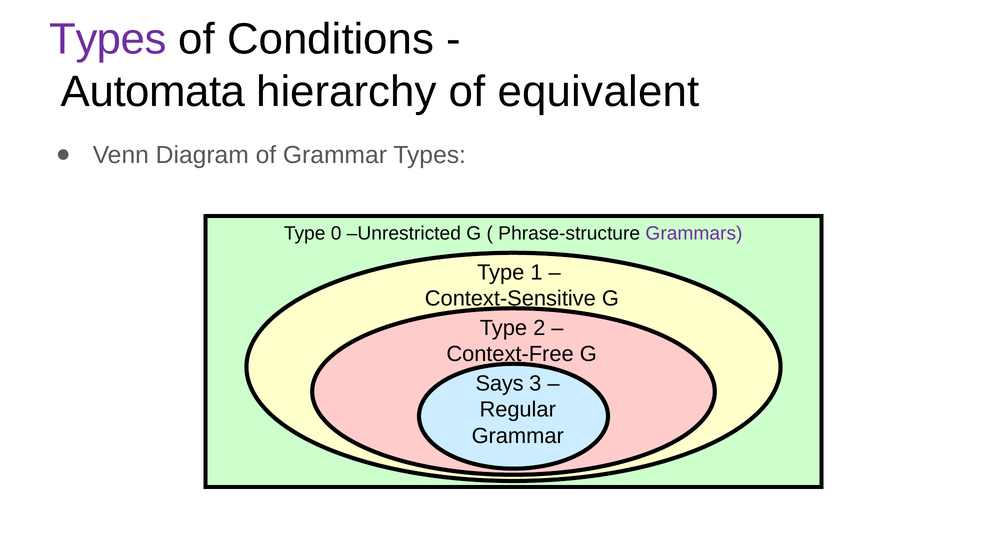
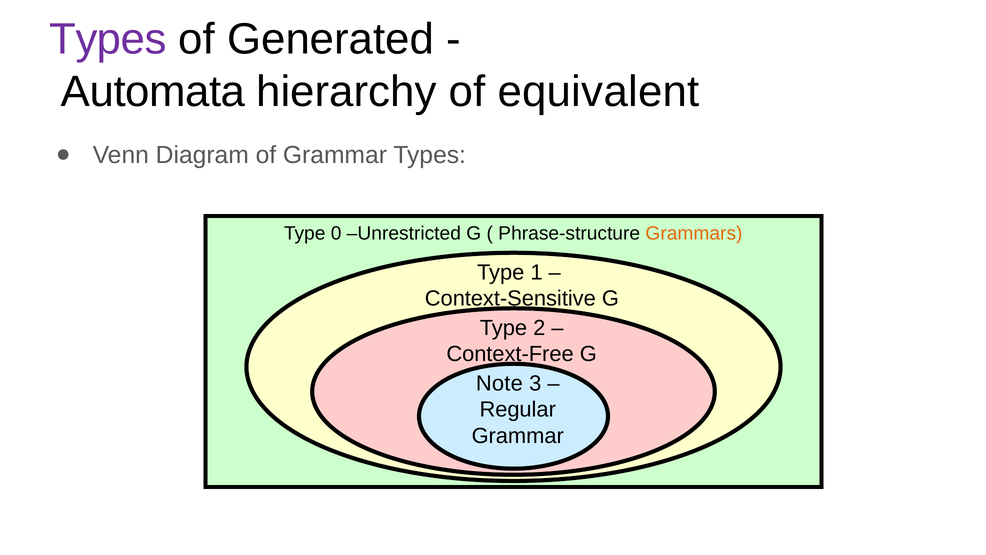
Conditions: Conditions -> Generated (331, 39)
Grammars colour: purple -> orange (694, 233)
Says: Says -> Note (499, 383)
